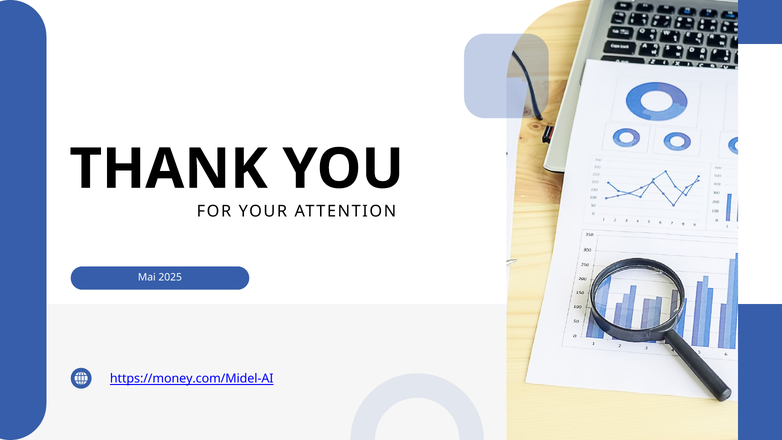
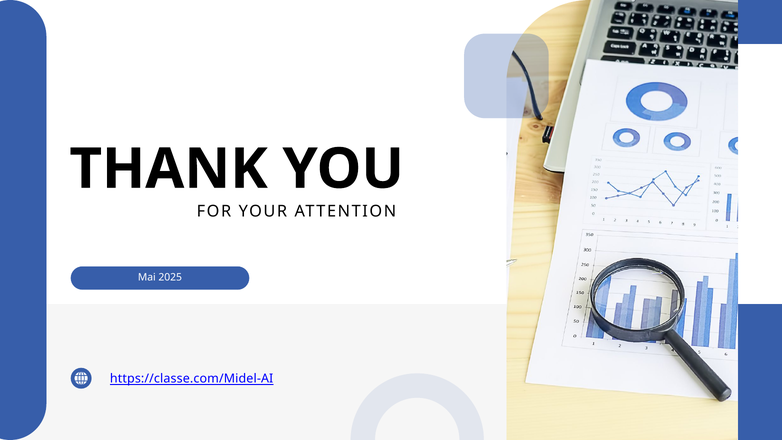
https://money.com/Midel-AI: https://money.com/Midel-AI -> https://classe.com/Midel-AI (192, 379)
